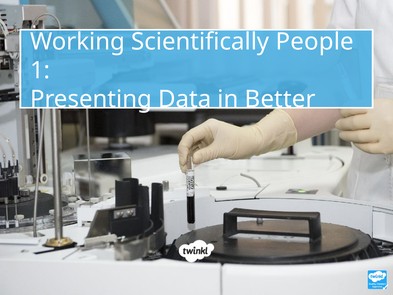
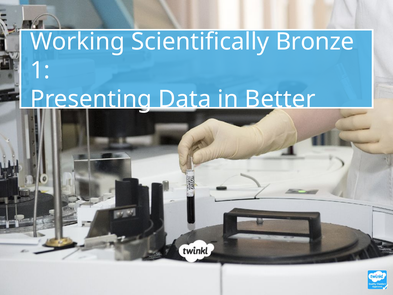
People: People -> Bronze (315, 42)
